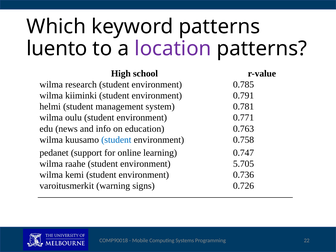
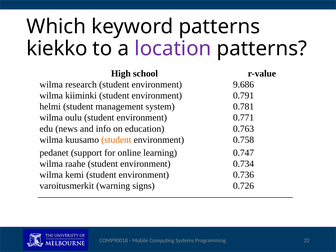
luento: luento -> kiekko (57, 49)
0.785: 0.785 -> 9.686 (244, 85)
student colour: blue -> orange (116, 140)
5.705: 5.705 -> 0.734 (244, 164)
